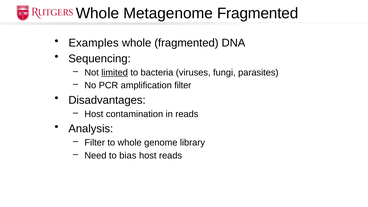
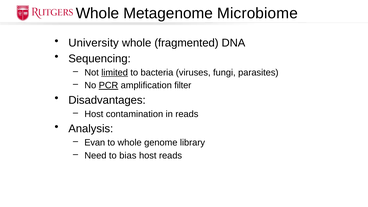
Metagenome Fragmented: Fragmented -> Microbiome (258, 13)
Examples: Examples -> University (94, 43)
PCR underline: none -> present (108, 85)
Filter: Filter -> Evan (95, 143)
